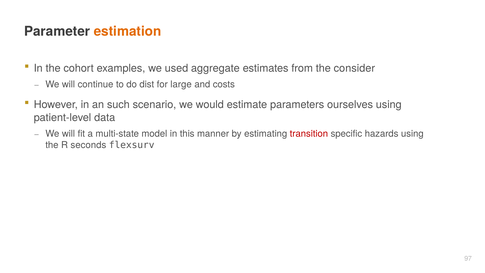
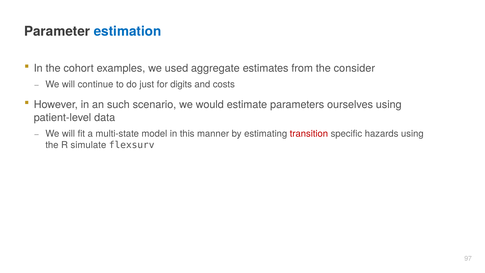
estimation colour: orange -> blue (128, 31)
dist: dist -> just (147, 84)
large: large -> digits (181, 84)
seconds: seconds -> simulate (88, 145)
